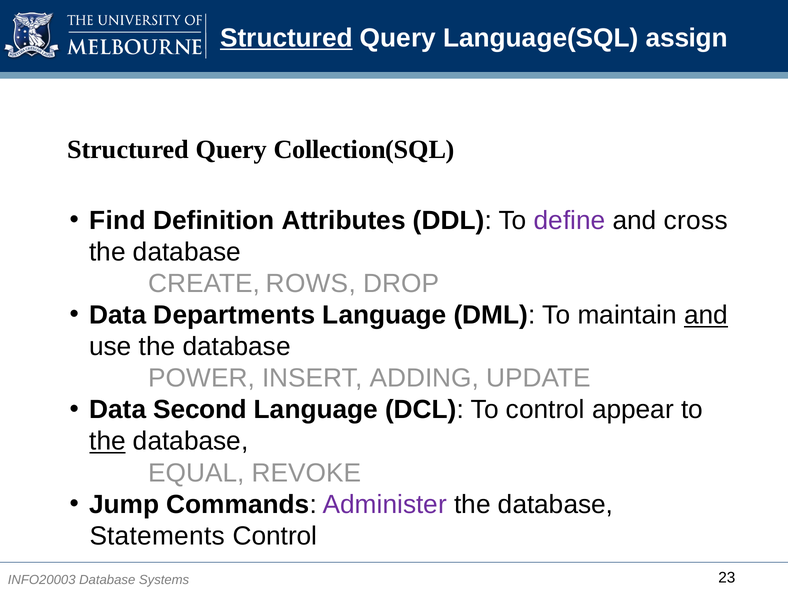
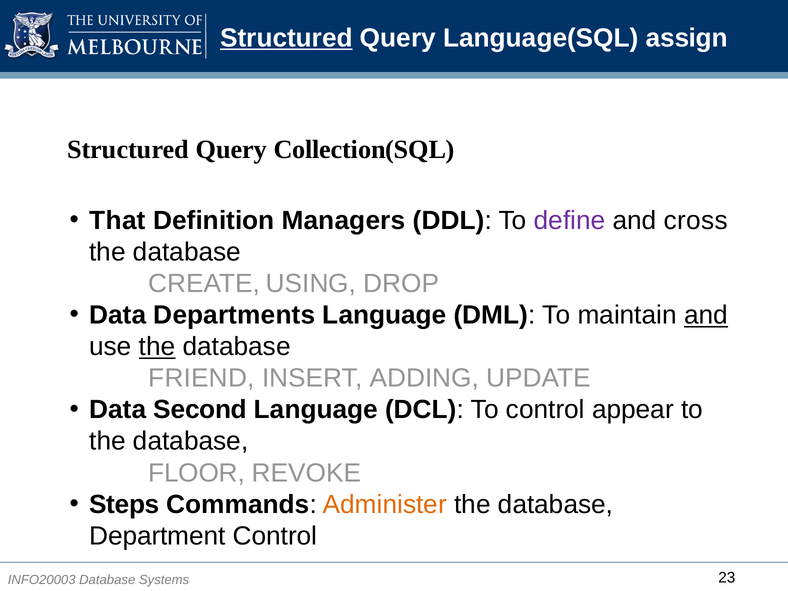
Find: Find -> That (118, 221)
Attributes: Attributes -> Managers (344, 221)
ROWS: ROWS -> USING (311, 284)
the underline: none -> present (157, 347)
POWER: POWER -> FRIEND (201, 378)
the underline: present -> none (107, 441)
EQUAL: EQUAL -> FLOOR (197, 473)
Jump: Jump -> Steps (124, 504)
Administer colour: purple -> orange (385, 504)
Statements: Statements -> Department (157, 536)
